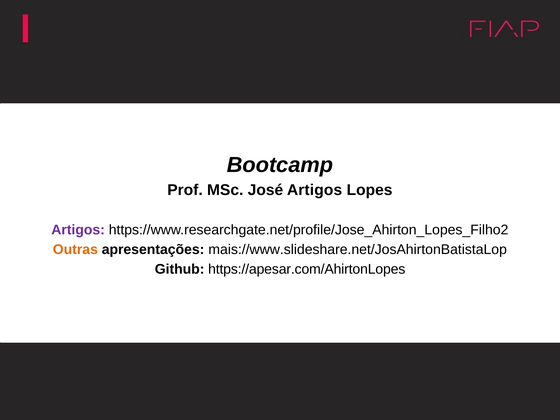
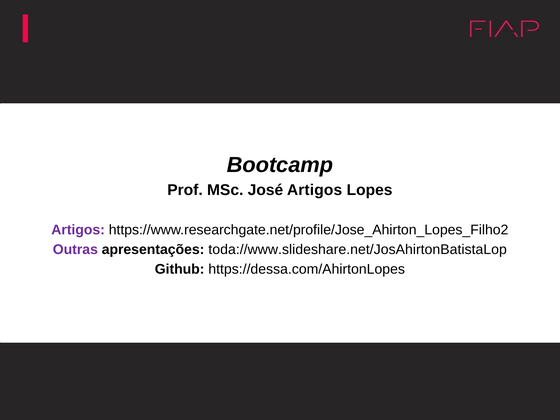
Outras colour: orange -> purple (75, 250)
mais://www.slideshare.net/JosAhirtonBatistaLop: mais://www.slideshare.net/JosAhirtonBatistaLop -> toda://www.slideshare.net/JosAhirtonBatistaLop (358, 250)
https://apesar.com/AhirtonLopes: https://apesar.com/AhirtonLopes -> https://dessa.com/AhirtonLopes (307, 269)
